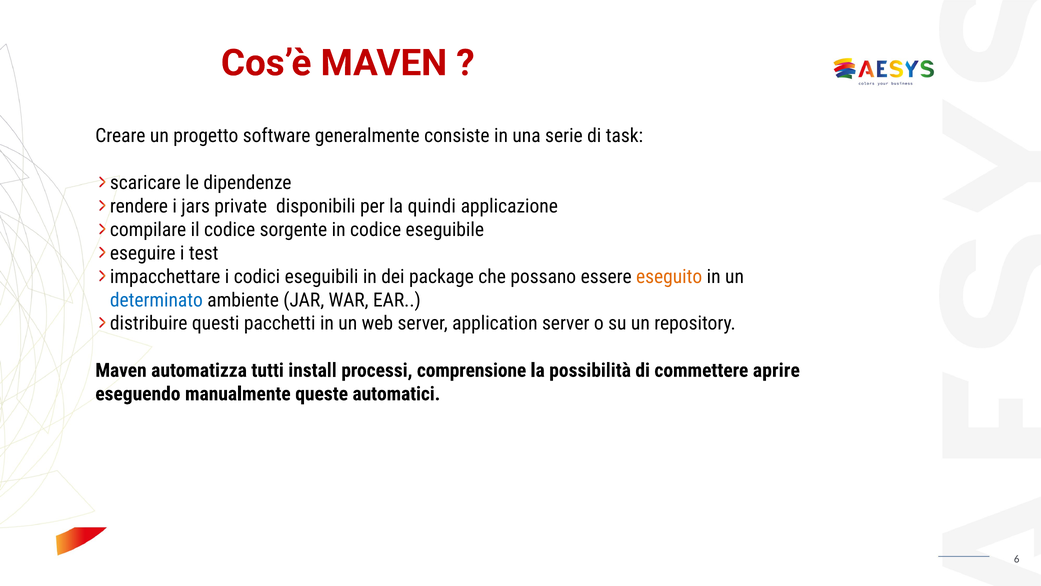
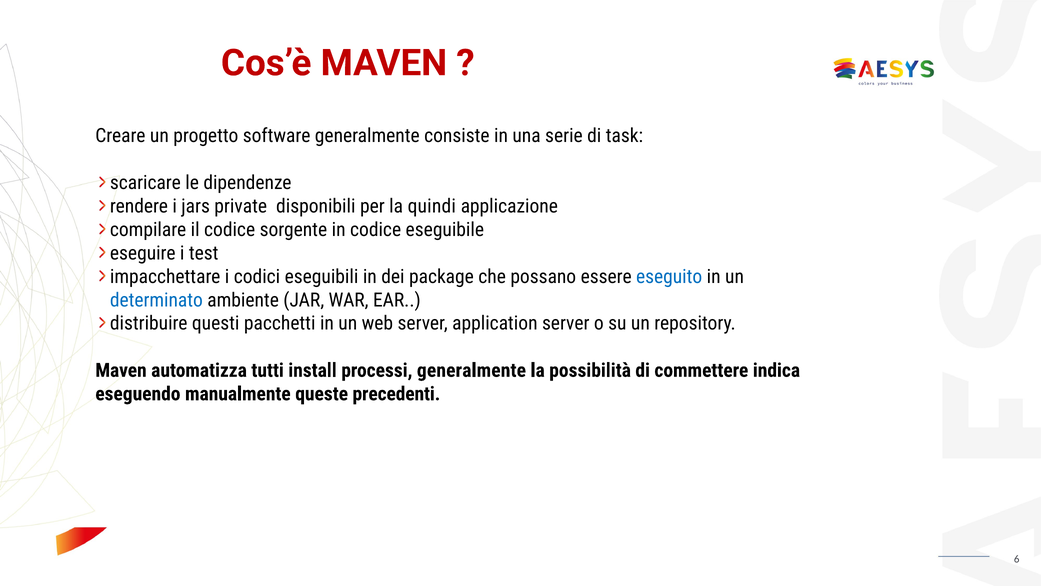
eseguito colour: orange -> blue (669, 276)
processi comprensione: comprensione -> generalmente (471, 370)
aprire: aprire -> indica (776, 370)
automatici: automatici -> precedenti (396, 394)
